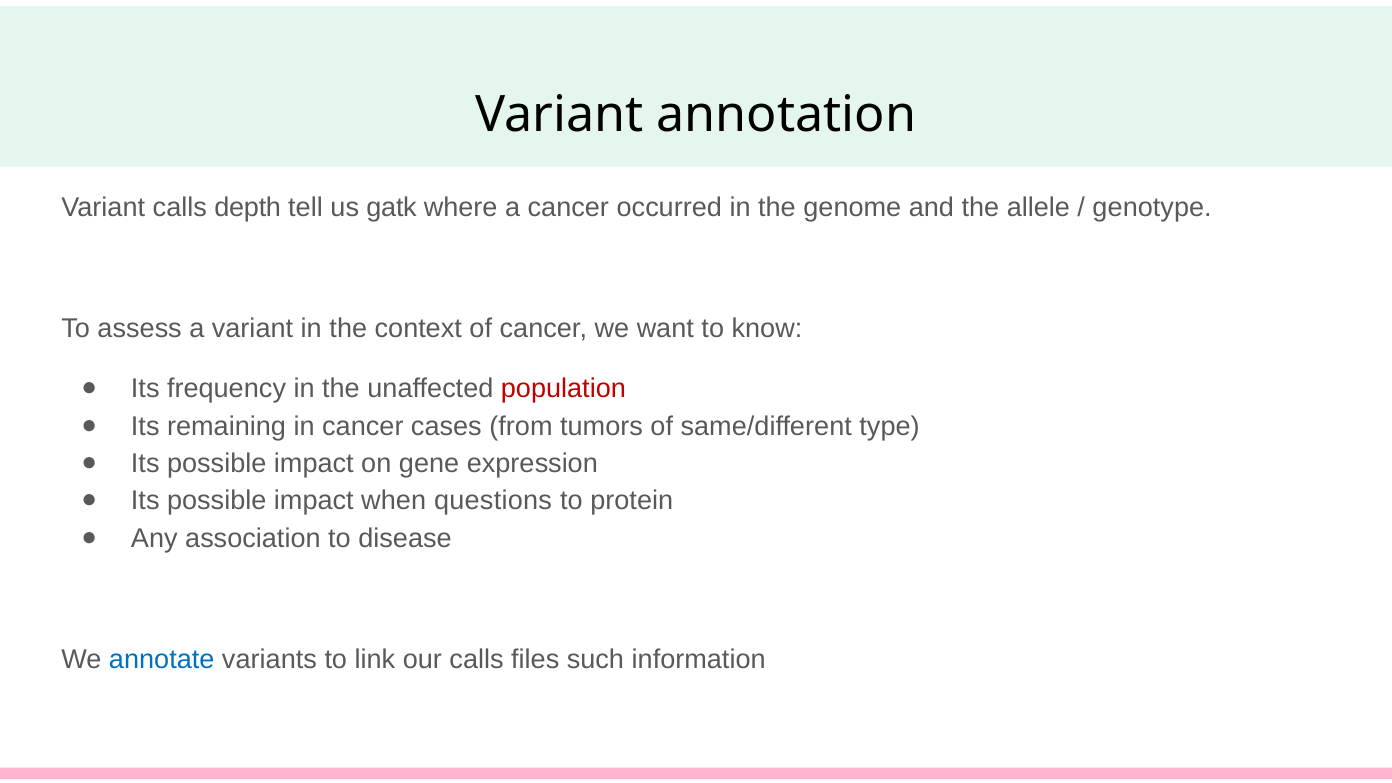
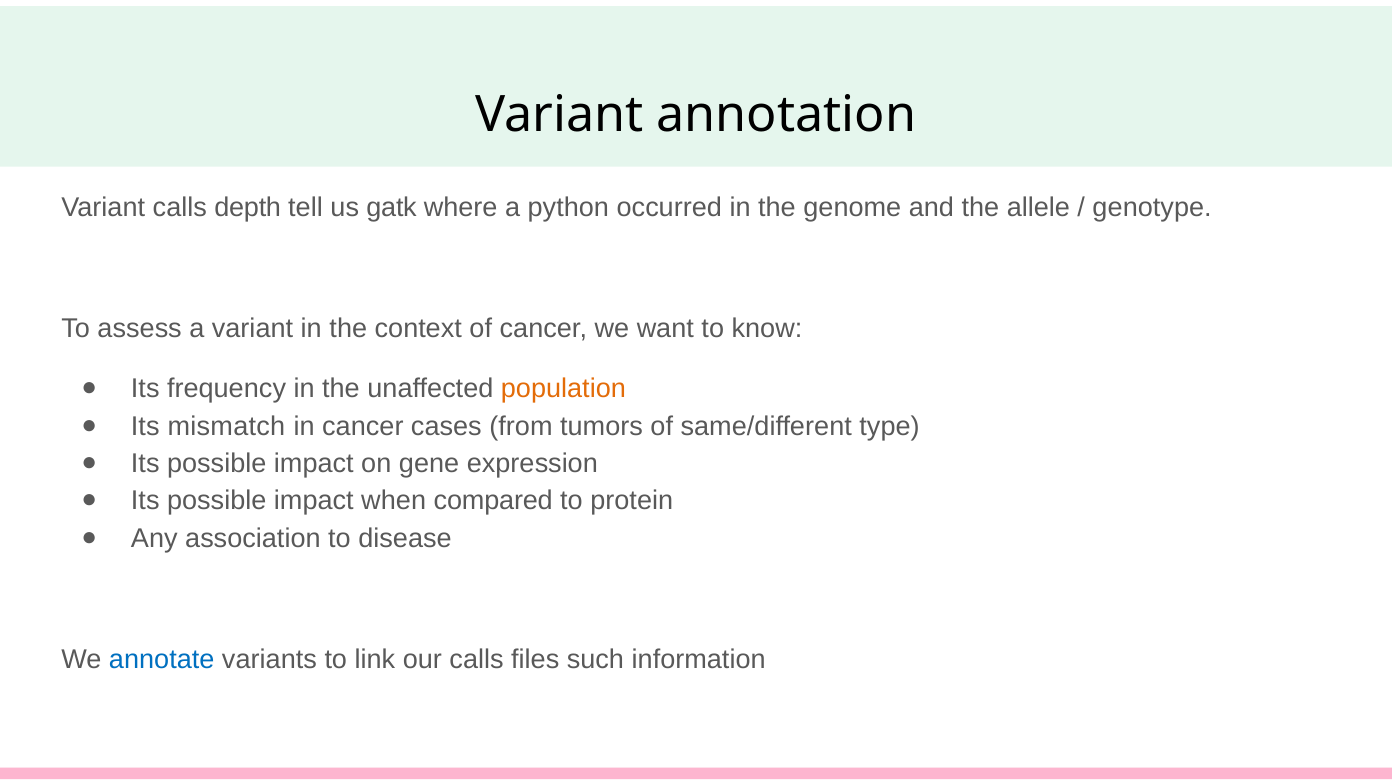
a cancer: cancer -> python (568, 207)
population colour: red -> orange (563, 389)
remaining: remaining -> mismatch (226, 426)
questions: questions -> compared (493, 501)
